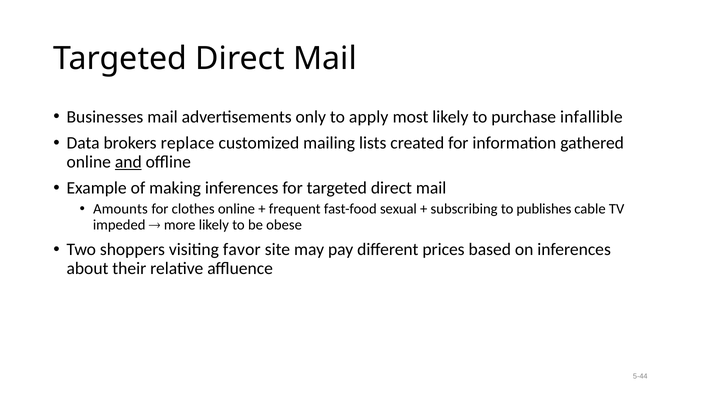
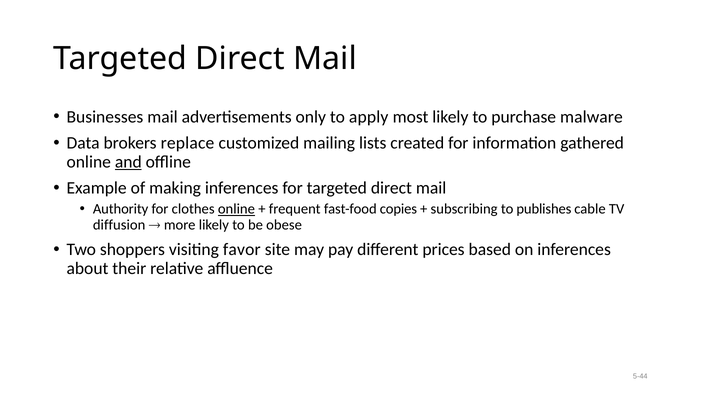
infallible: infallible -> malware (591, 117)
Amounts: Amounts -> Authority (121, 209)
online underline: none -> present (236, 209)
sexual: sexual -> copies (398, 209)
impeded: impeded -> diffusion (119, 225)
